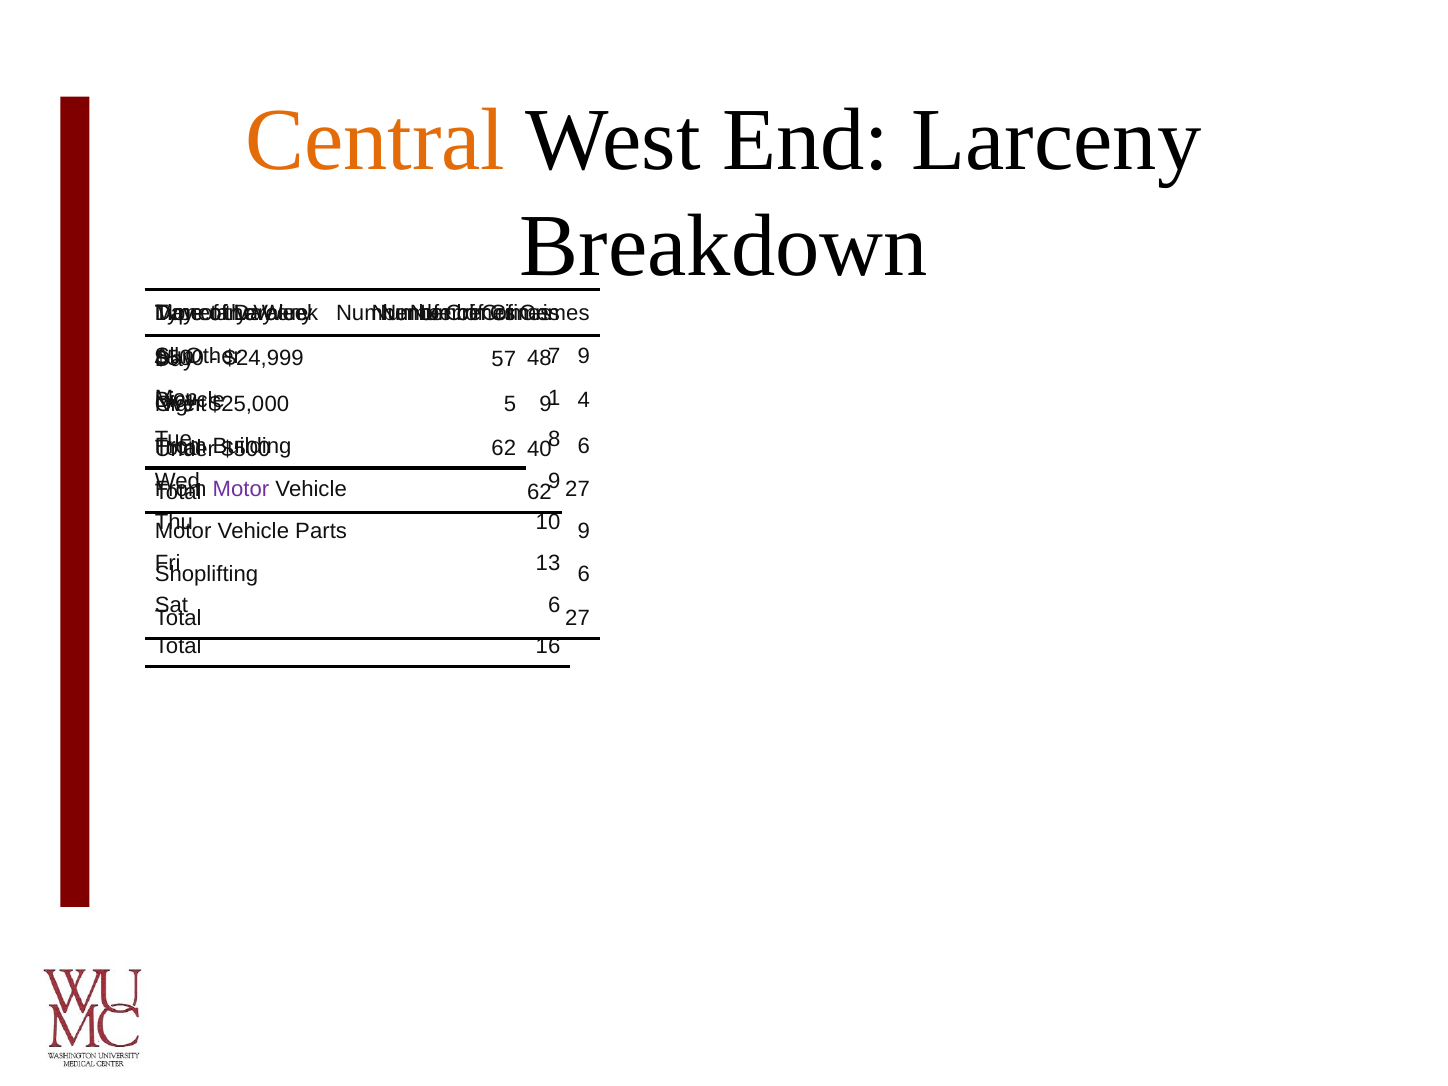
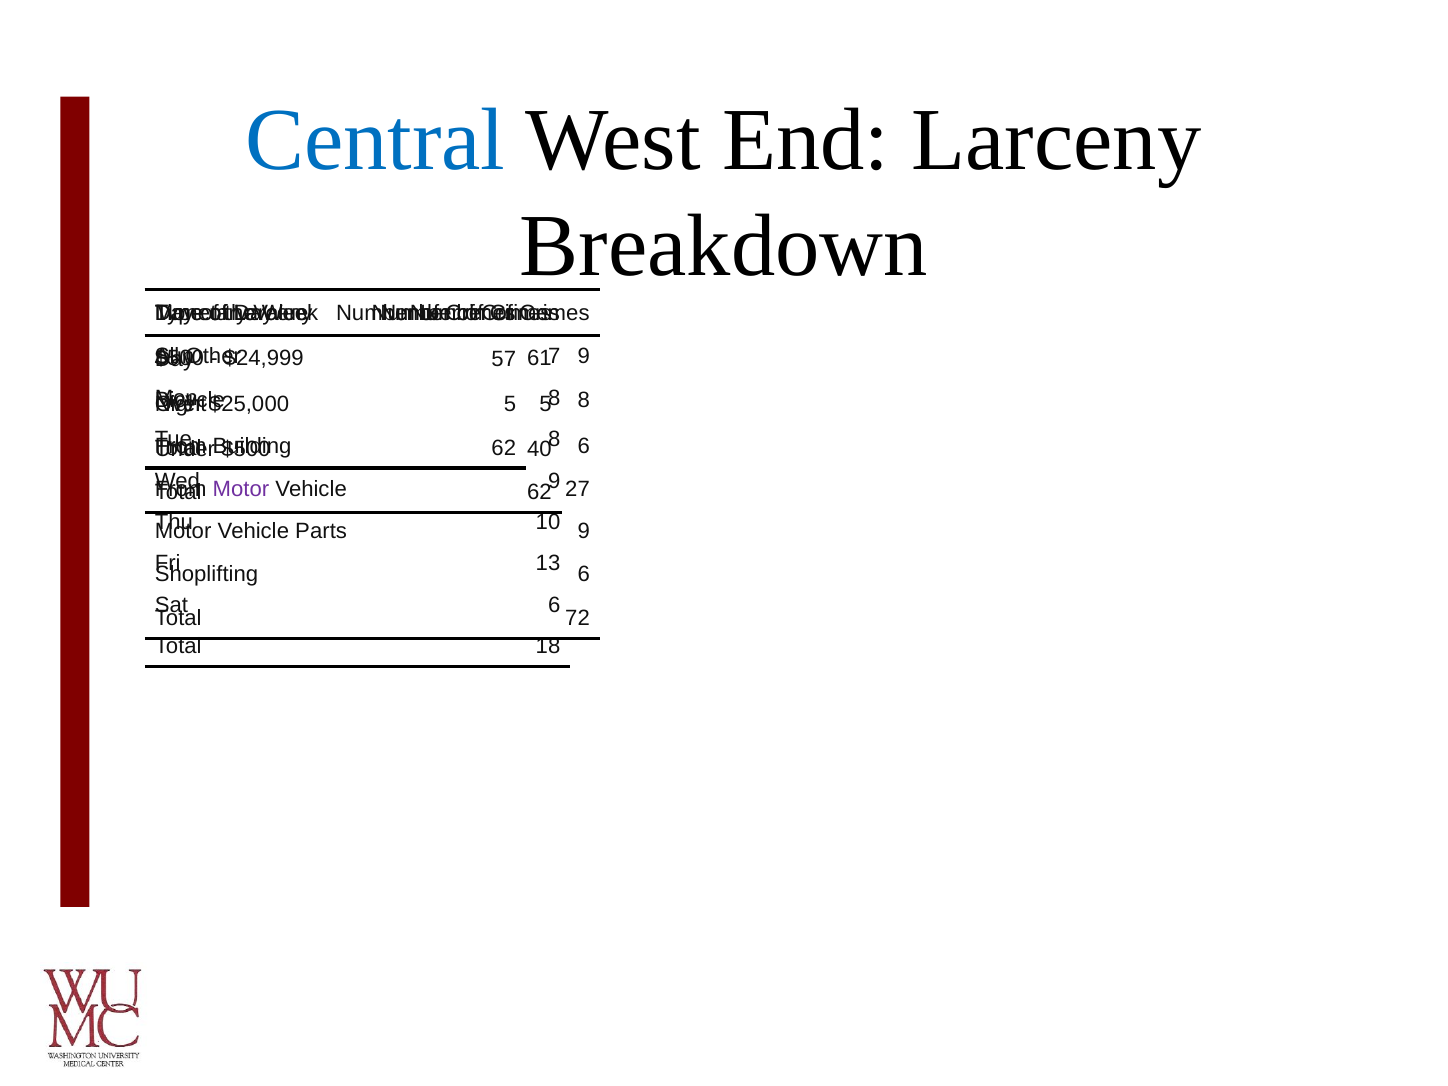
Central colour: orange -> blue (375, 140)
48: 48 -> 61 (539, 358)
1: 1 -> 8 (554, 398)
4: 4 -> 8 (584, 400)
$25,000 9: 9 -> 5 (546, 404)
27: 27 -> 72 (578, 618)
16: 16 -> 18 (548, 646)
